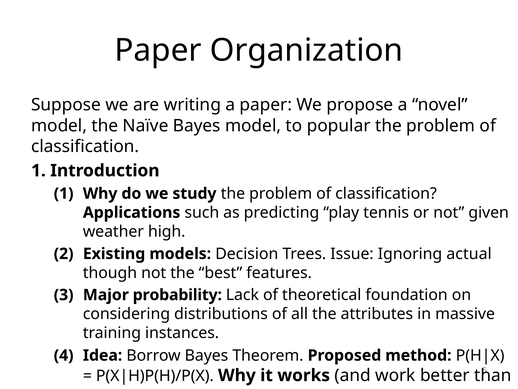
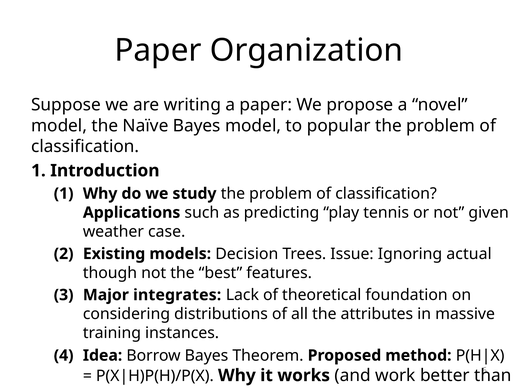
high: high -> case (167, 231)
probability: probability -> integrates (177, 295)
